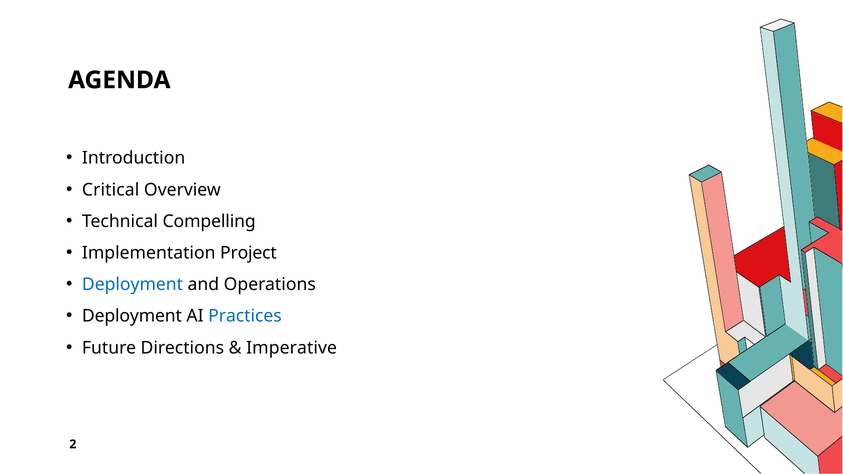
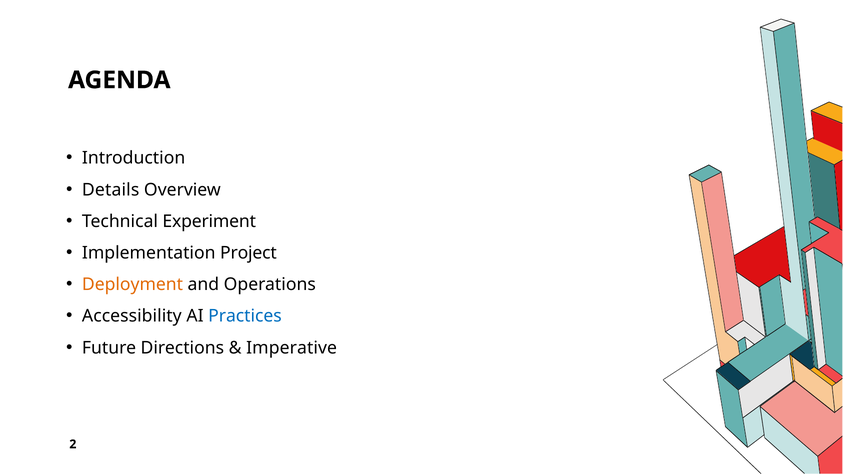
Critical: Critical -> Details (111, 190)
Compelling: Compelling -> Experiment (209, 221)
Deployment colour: blue -> orange (133, 285)
Deployment: Deployment -> Accessibility (132, 316)
